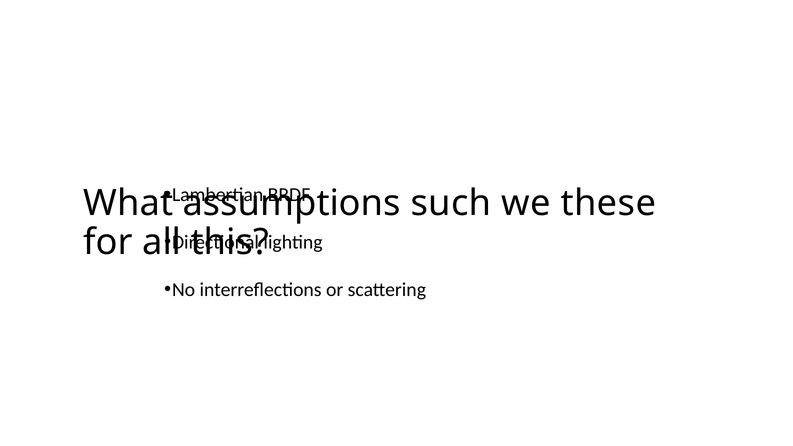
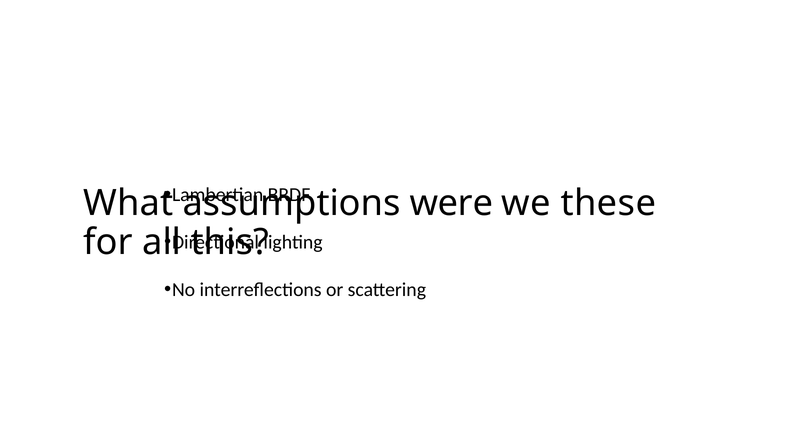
such: such -> were (451, 203)
